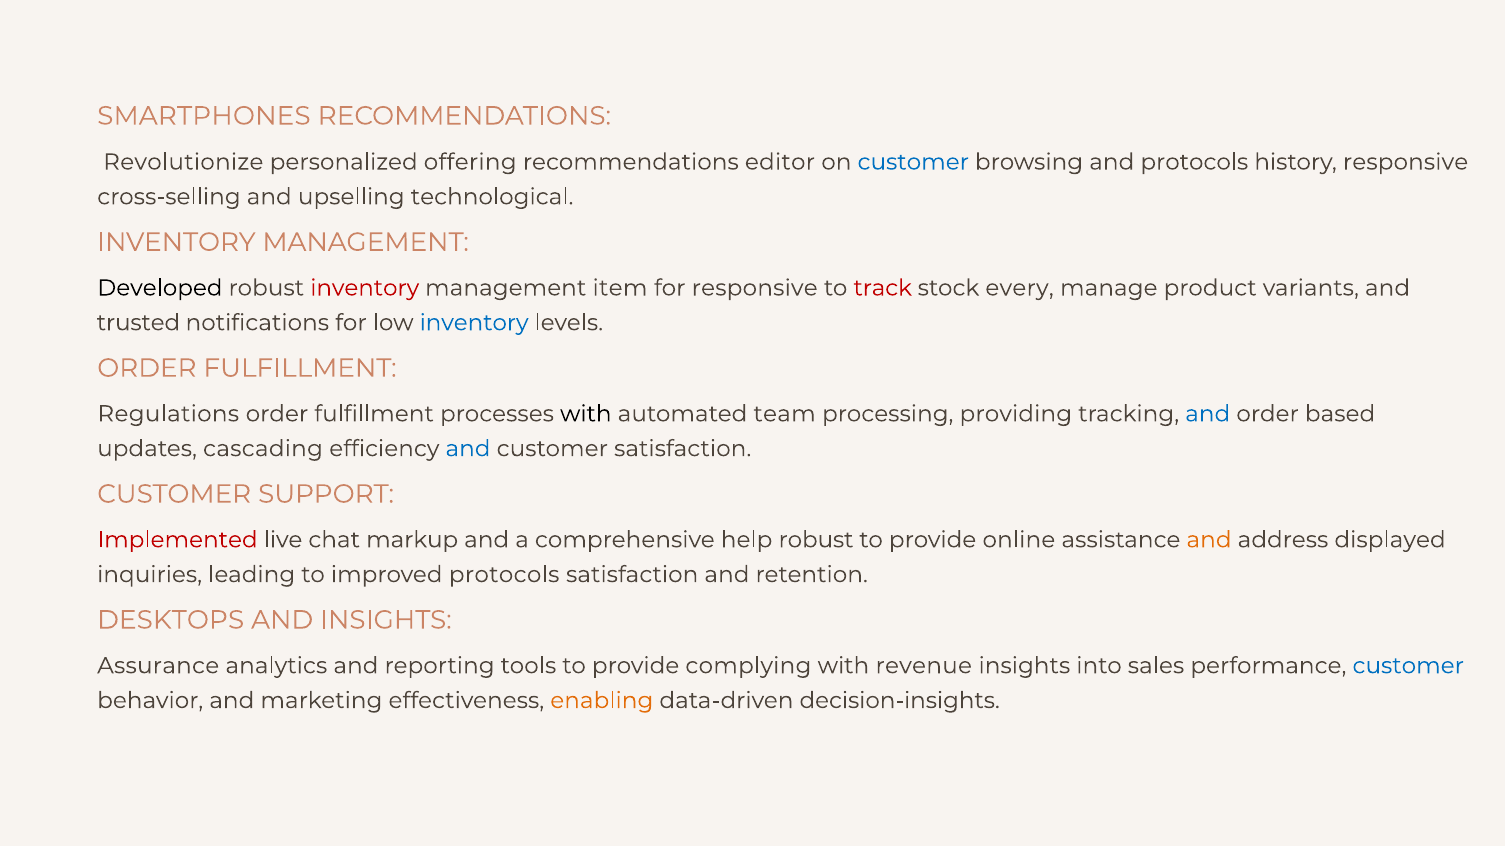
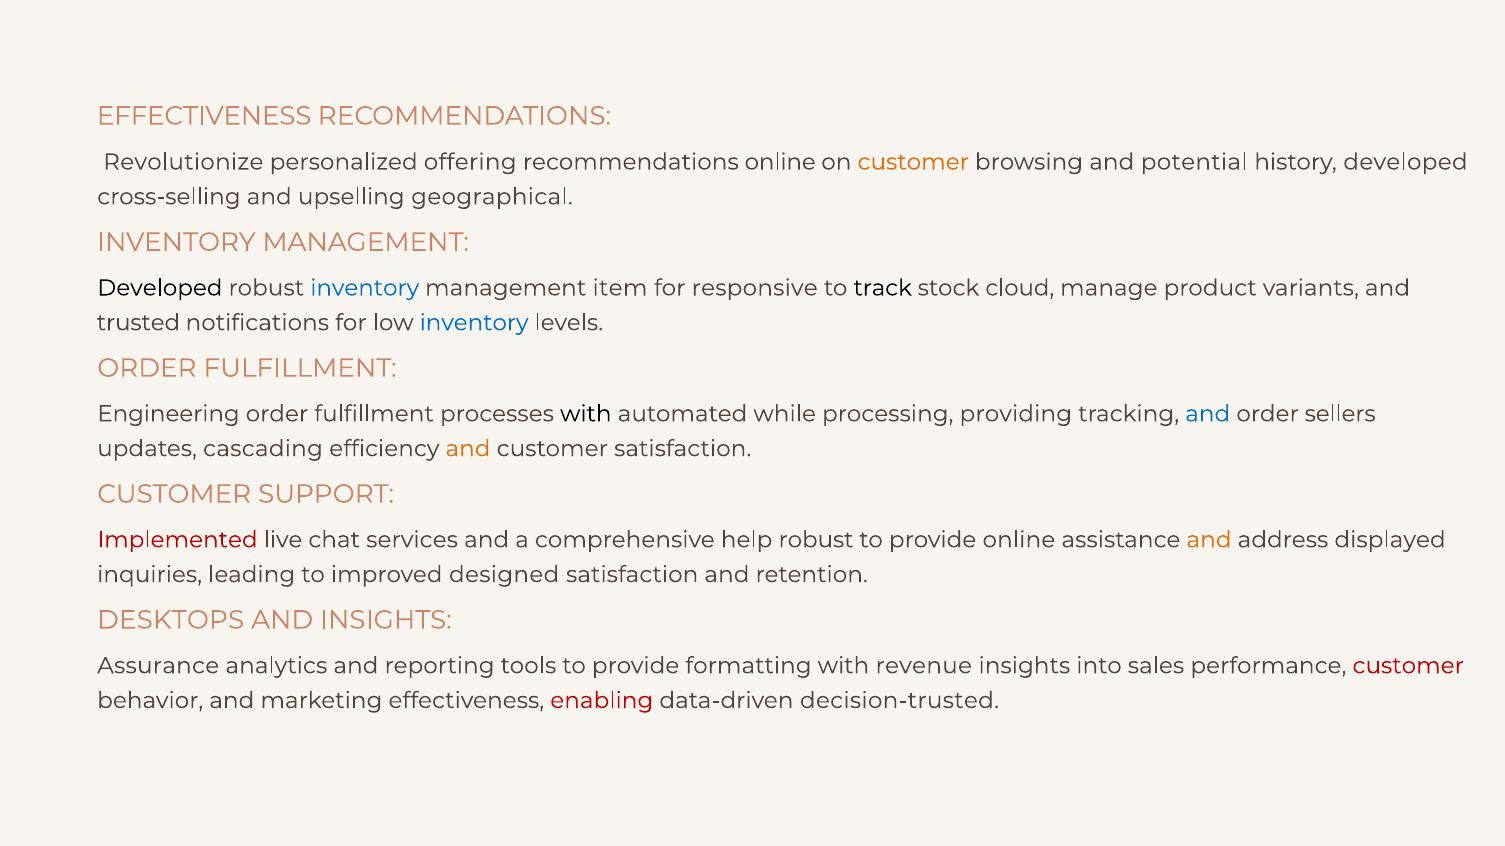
SMARTPHONES: SMARTPHONES -> EFFECTIVENESS (204, 116)
recommendations editor: editor -> online (780, 162)
customer colour: blue -> orange (913, 162)
and protocols: protocols -> potential (1194, 162)
history responsive: responsive -> developed (1405, 162)
technological: technological -> geographical (492, 197)
inventory colour: red -> blue (365, 288)
track colour: red -> black (883, 288)
every: every -> cloud (1020, 288)
Regulations: Regulations -> Engineering (168, 414)
team: team -> while (785, 414)
based: based -> sellers (1340, 414)
and colour: blue -> orange (468, 449)
markup: markup -> services (412, 540)
improved protocols: protocols -> designed (504, 575)
complying: complying -> formatting (748, 666)
customer colour: blue -> red (1408, 666)
enabling colour: orange -> red (602, 701)
decision-insights: decision-insights -> decision-trusted (899, 701)
